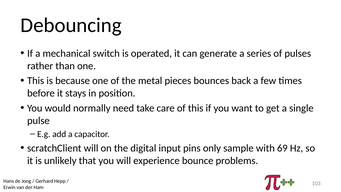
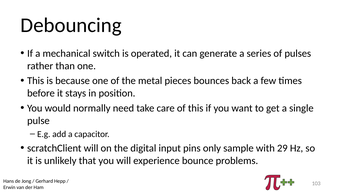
69: 69 -> 29 (282, 148)
